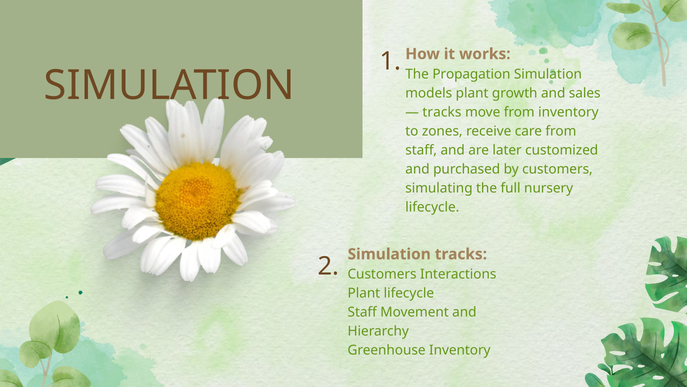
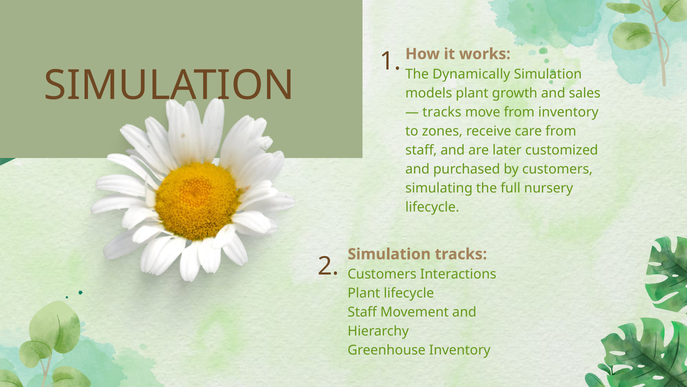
Propagation: Propagation -> Dynamically (471, 74)
